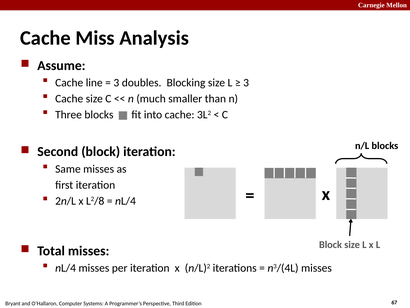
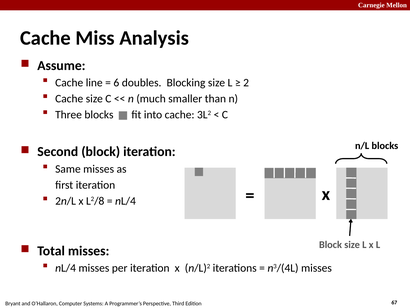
3: 3 -> 6 (116, 83)
3: 3 -> 2 (246, 83)
